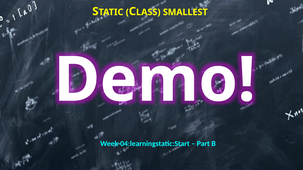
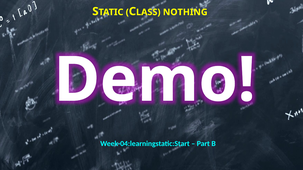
SMALLEST: SMALLEST -> NOTHING (185, 12)
